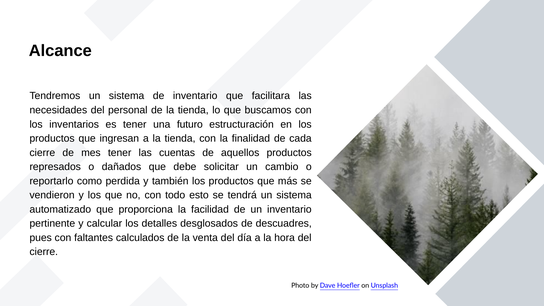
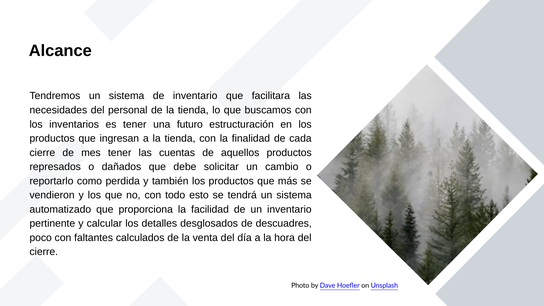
pues: pues -> poco (41, 238)
